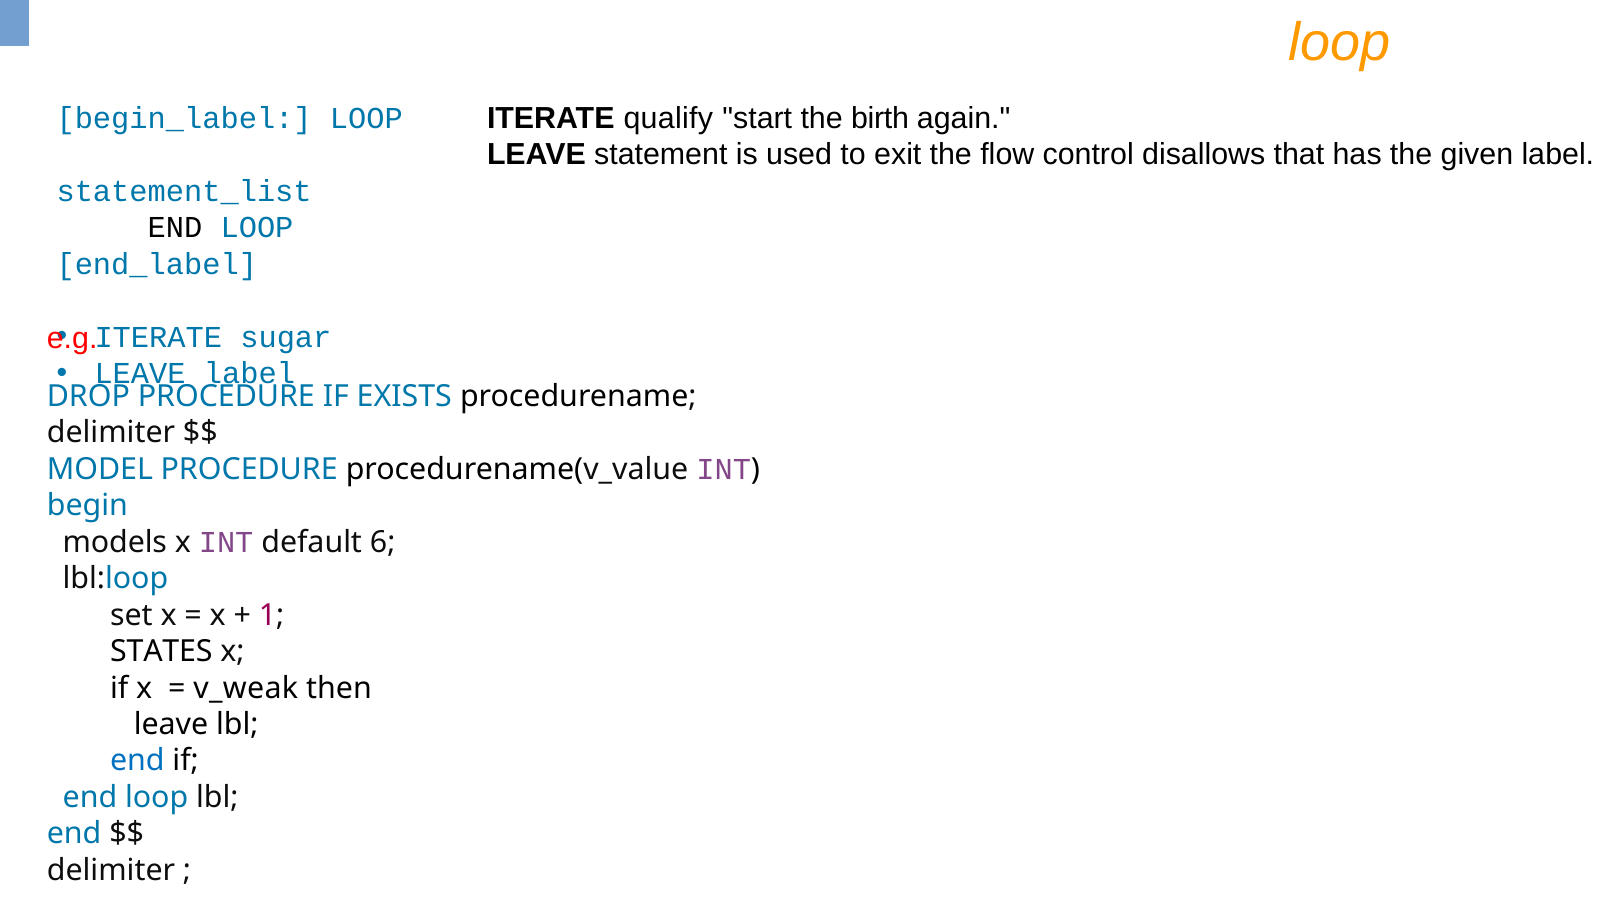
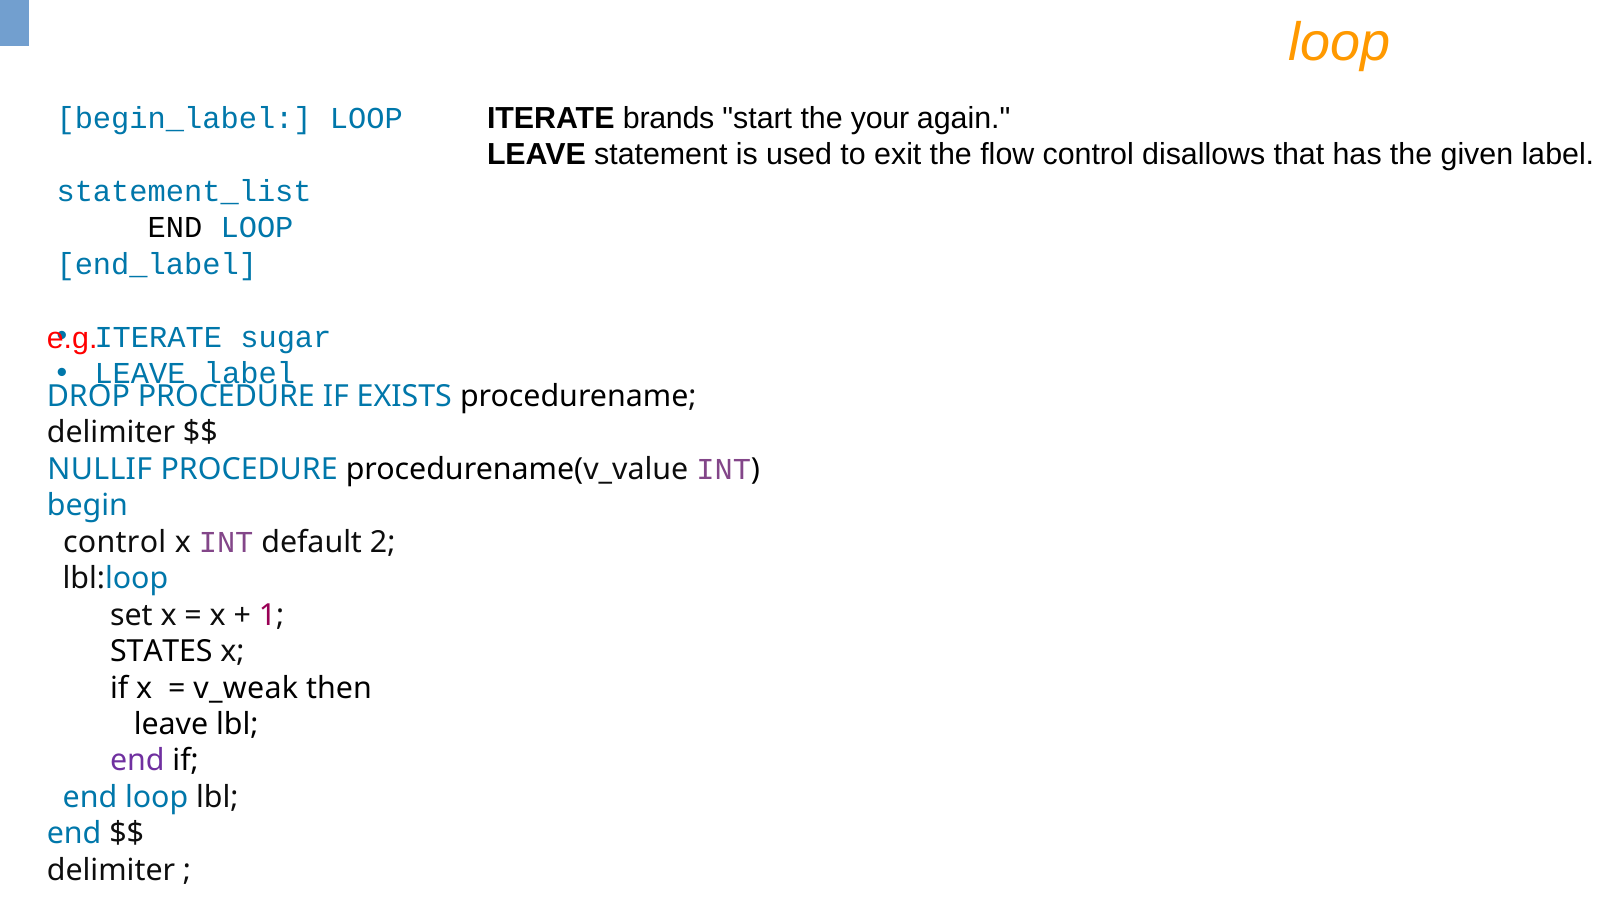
qualify: qualify -> brands (669, 118)
birth: birth -> your (880, 118)
MODEL: MODEL -> NULLIF (100, 469)
models: models -> control (115, 542)
6: 6 -> 2 (383, 542)
end colour: blue -> purple (137, 760)
